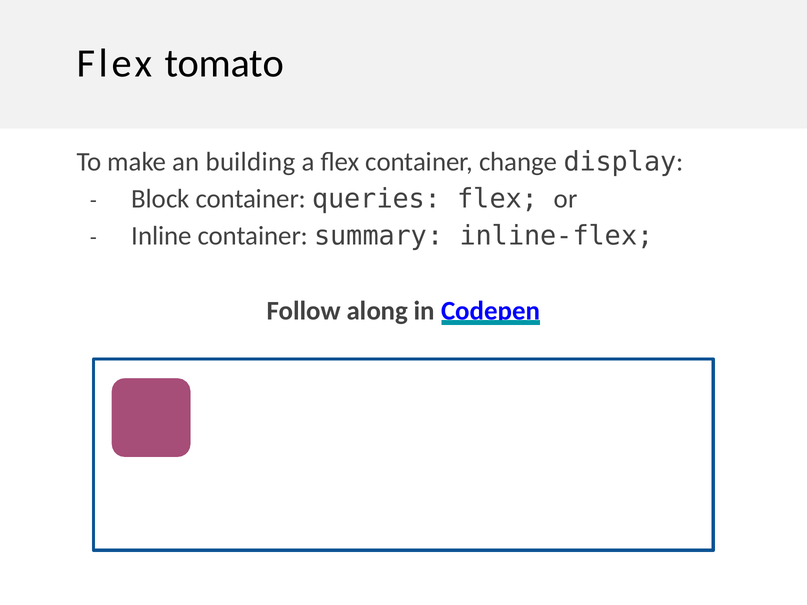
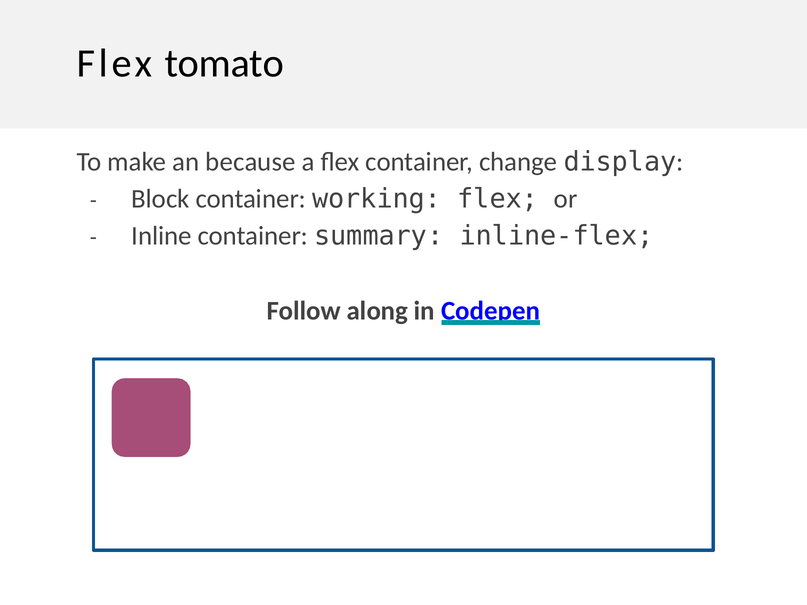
building: building -> because (251, 162)
queries: queries -> working (377, 199)
